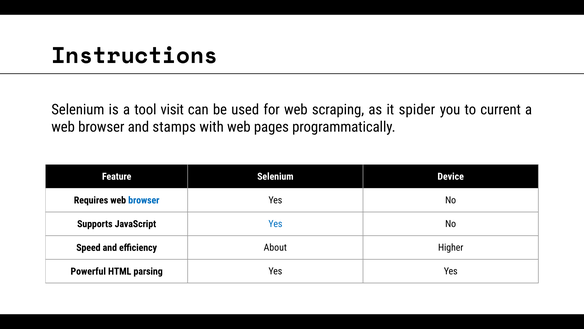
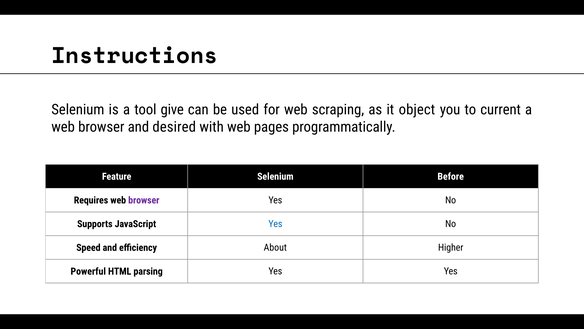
visit: visit -> give (172, 109)
spider: spider -> object (417, 109)
stamps: stamps -> desired (174, 127)
Device: Device -> Before (451, 176)
browser colour: blue -> purple (144, 200)
